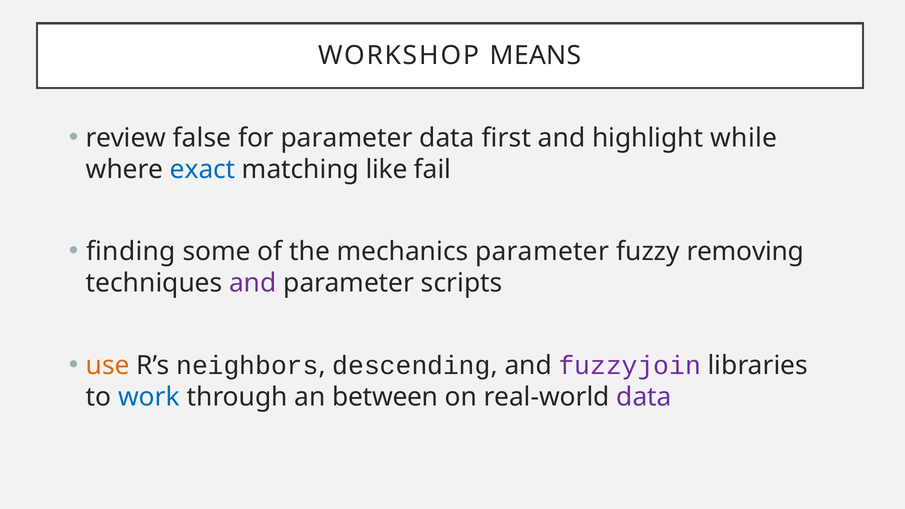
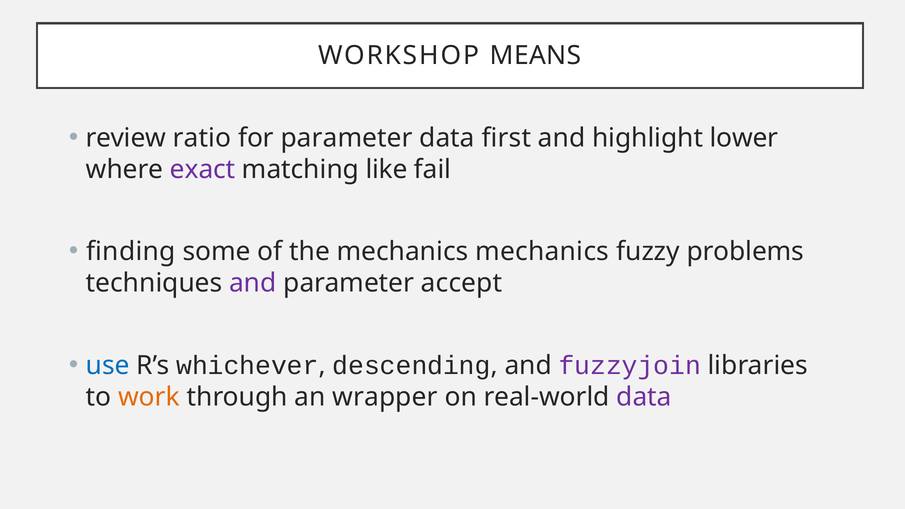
false: false -> ratio (202, 138)
while: while -> lower (744, 138)
exact colour: blue -> purple (203, 170)
mechanics parameter: parameter -> mechanics (542, 252)
removing: removing -> problems (745, 252)
scripts: scripts -> accept (462, 283)
use colour: orange -> blue (108, 365)
neighbors: neighbors -> whichever (247, 365)
work colour: blue -> orange (149, 397)
between: between -> wrapper (385, 397)
